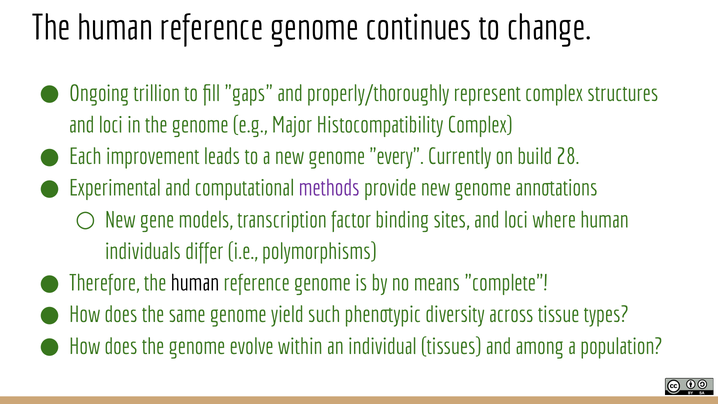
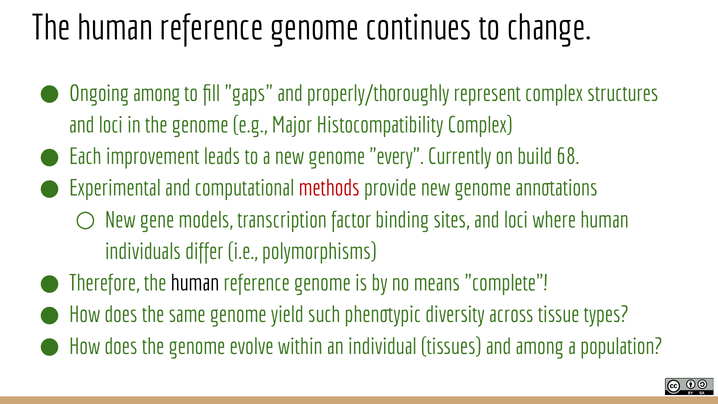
Ongoing trillion: trillion -> among (157, 94)
28: 28 -> 68 (568, 157)
methods colour: purple -> red (329, 188)
